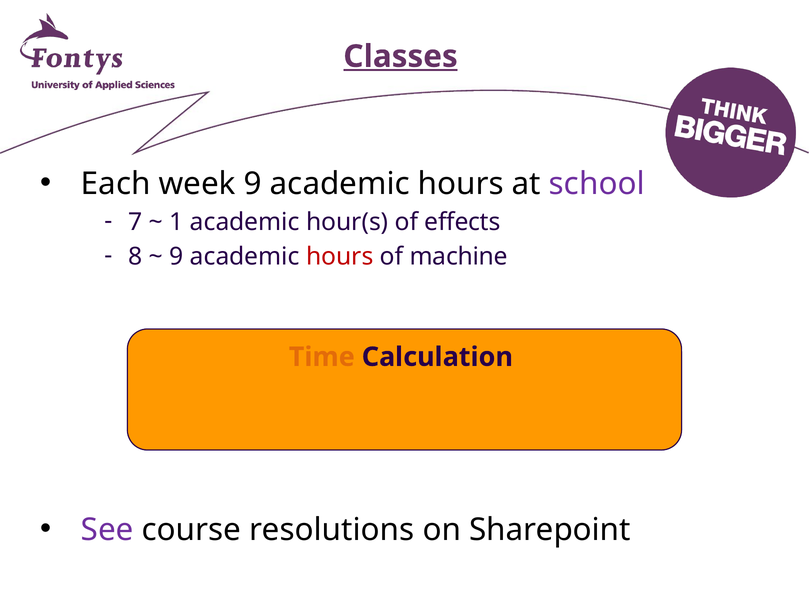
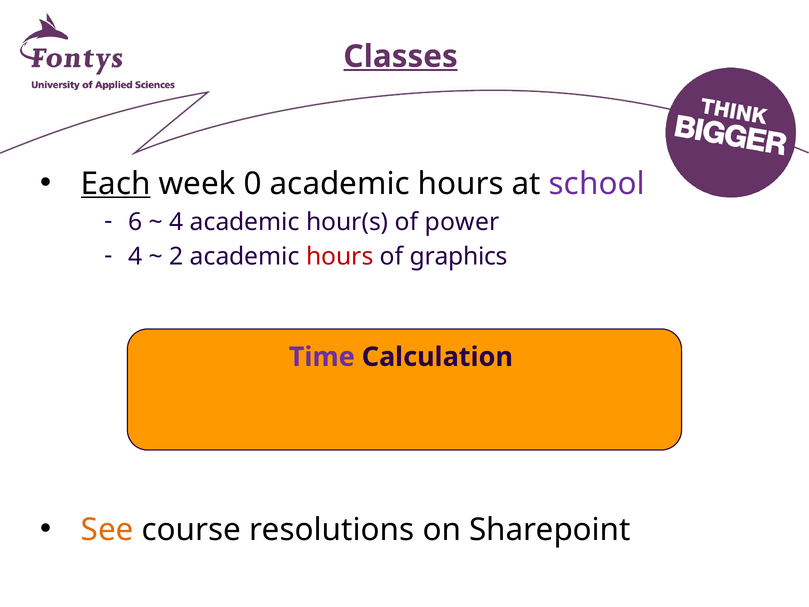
Each underline: none -> present (116, 184)
week 9: 9 -> 0 (253, 184)
7: 7 -> 6 (135, 222)
1: 1 -> 4 (176, 222)
effects: effects -> power (462, 222)
8: 8 -> 4 (135, 256)
9: 9 -> 2 (176, 256)
machine: machine -> graphics (459, 256)
Time colour: orange -> purple (322, 357)
See colour: purple -> orange (107, 530)
